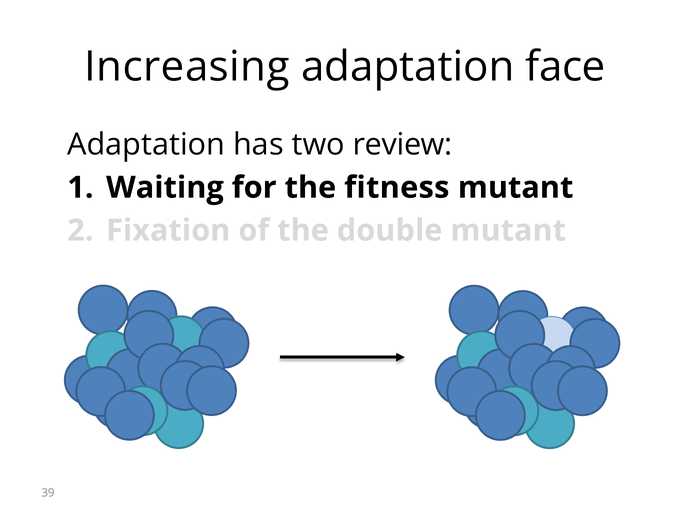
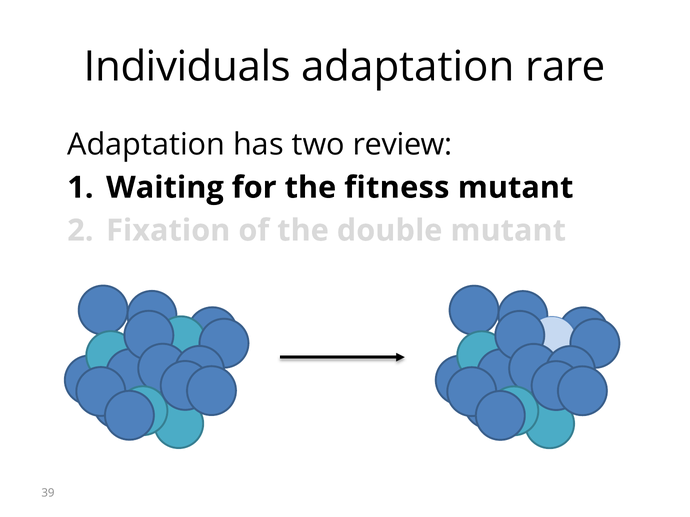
Increasing: Increasing -> Individuals (187, 67)
face: face -> rare (565, 67)
